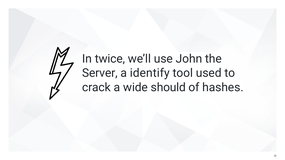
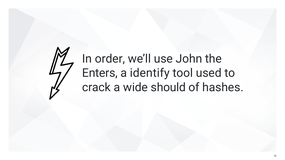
twice: twice -> order (110, 59)
Server: Server -> Enters (100, 73)
